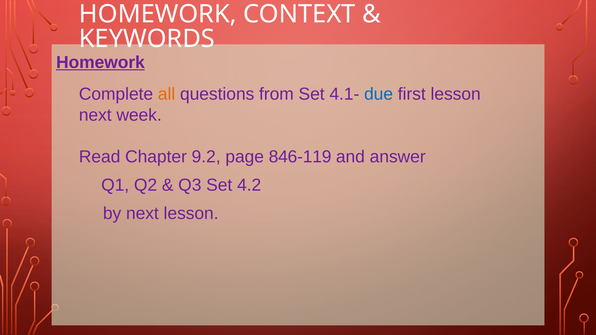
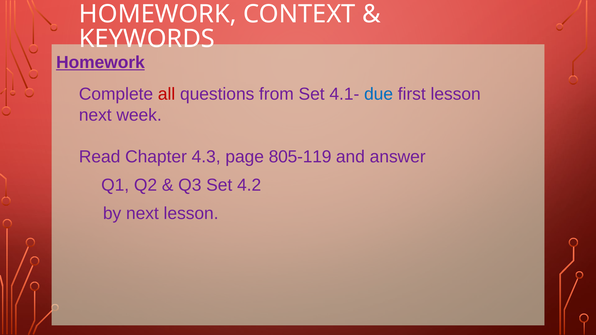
all colour: orange -> red (167, 94)
9.2: 9.2 -> 4.3 (206, 157)
846-119: 846-119 -> 805-119 (300, 157)
